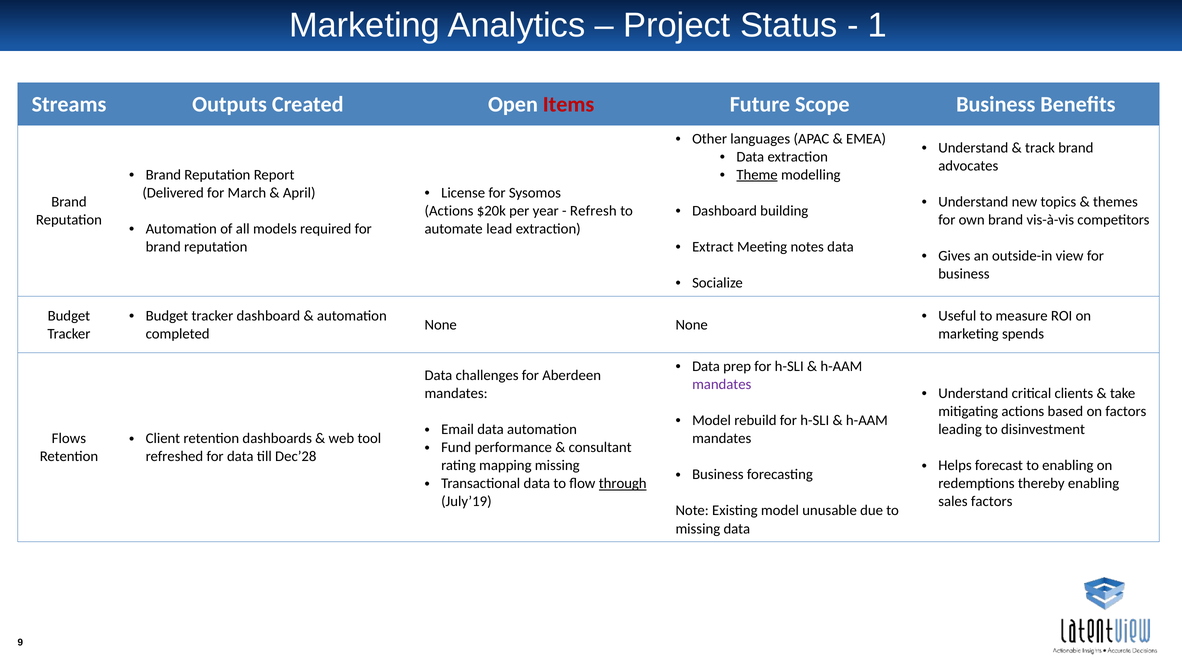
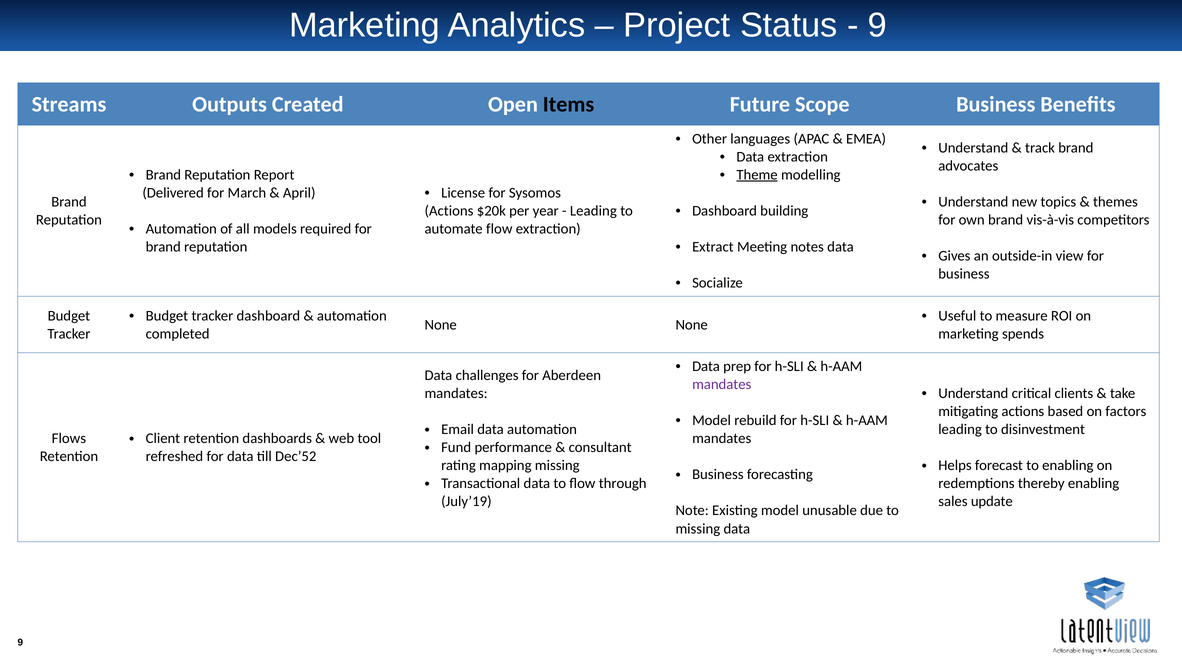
1: 1 -> 9 (878, 25)
Items colour: red -> black (569, 104)
Refresh: Refresh -> Leading (593, 211)
automate lead: lead -> flow (499, 229)
Dec’28: Dec’28 -> Dec’52 (296, 456)
through underline: present -> none (623, 484)
sales factors: factors -> update (992, 502)
